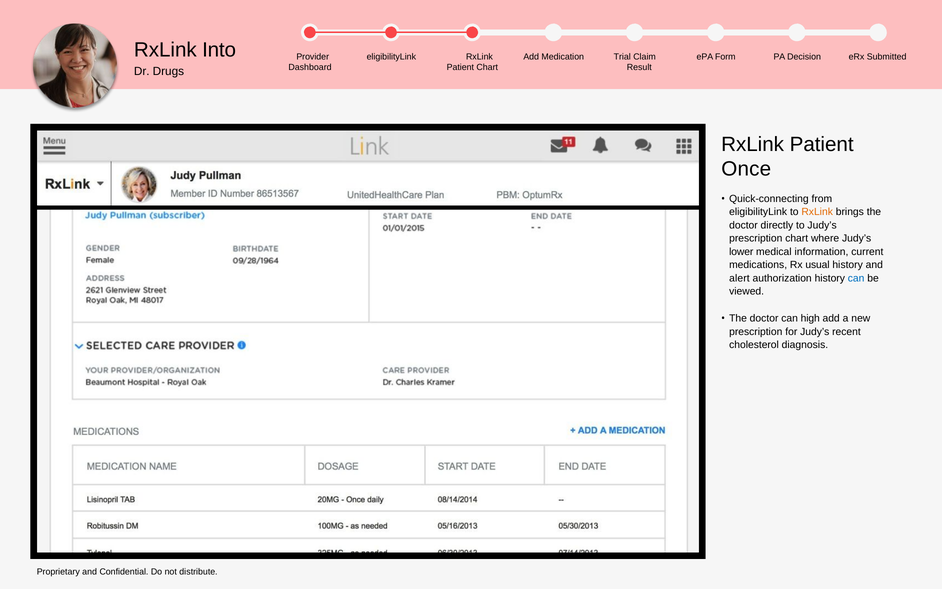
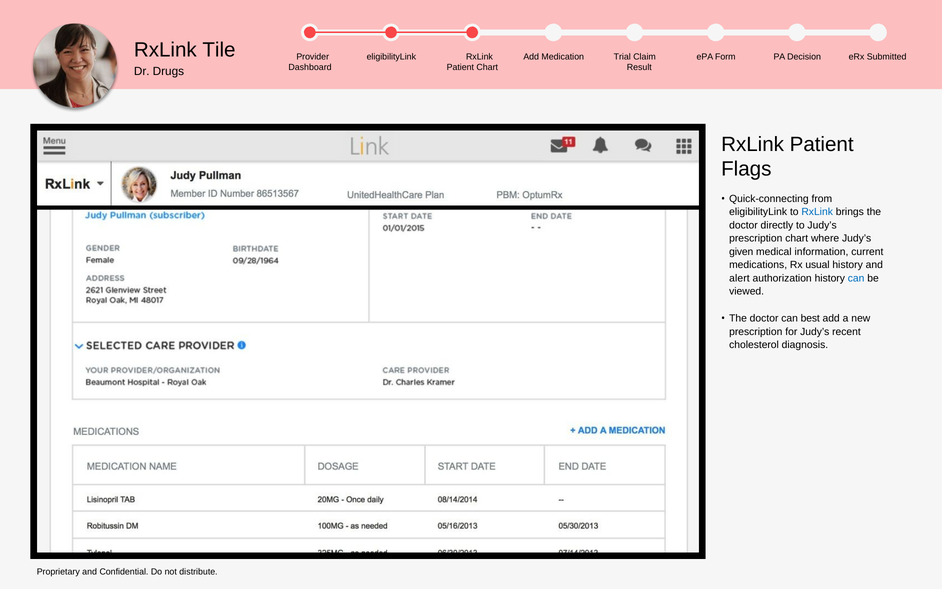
Into: Into -> Tile (219, 50)
Once: Once -> Flags (746, 169)
RxLink colour: orange -> blue (817, 212)
lower: lower -> given (741, 252)
high: high -> best (810, 318)
